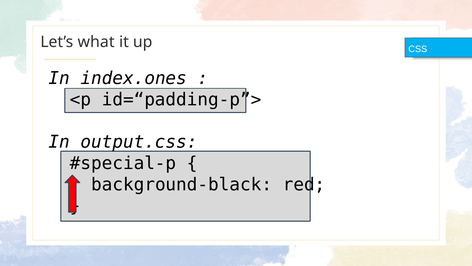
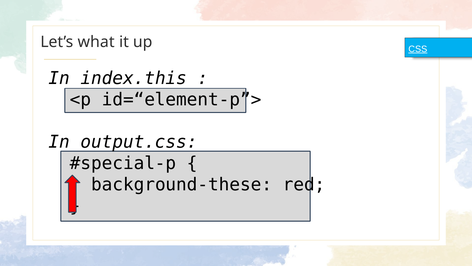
CSS underline: none -> present (418, 49)
index.ones: index.ones -> index.this (134, 78)
id=“padding-p”>: id=“padding-p”> -> id=“element-p”> (182, 99)
background-black: background-black -> background-these (182, 184)
